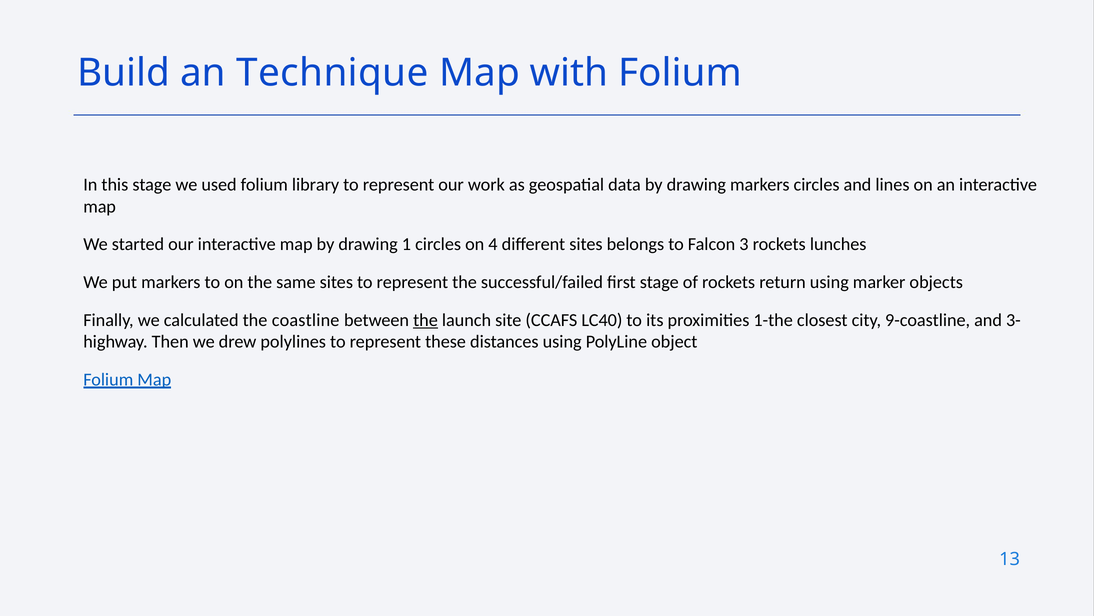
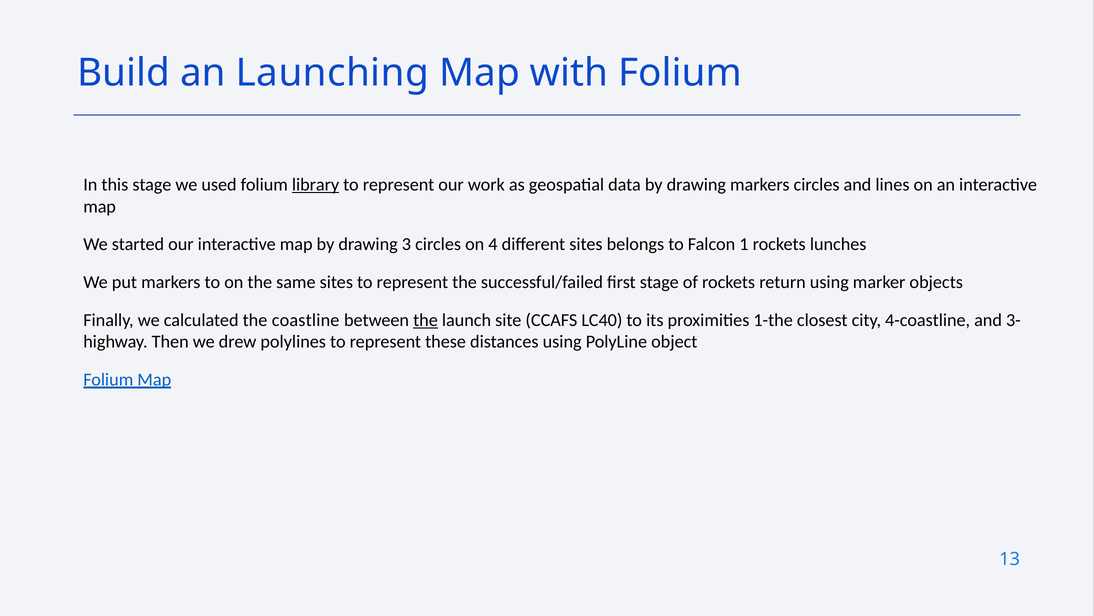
Technique: Technique -> Launching (332, 73)
library underline: none -> present (316, 184)
1: 1 -> 3 (406, 244)
3: 3 -> 1 (744, 244)
9-coastline: 9-coastline -> 4-coastline (928, 320)
